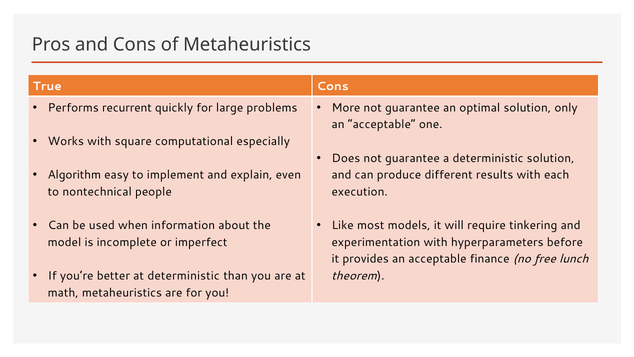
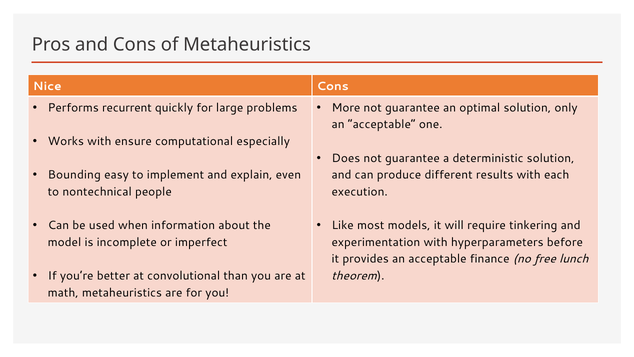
True: True -> Nice (47, 86)
square: square -> ensure (133, 141)
Algorithm: Algorithm -> Bounding (74, 175)
at deterministic: deterministic -> convolutional (184, 276)
